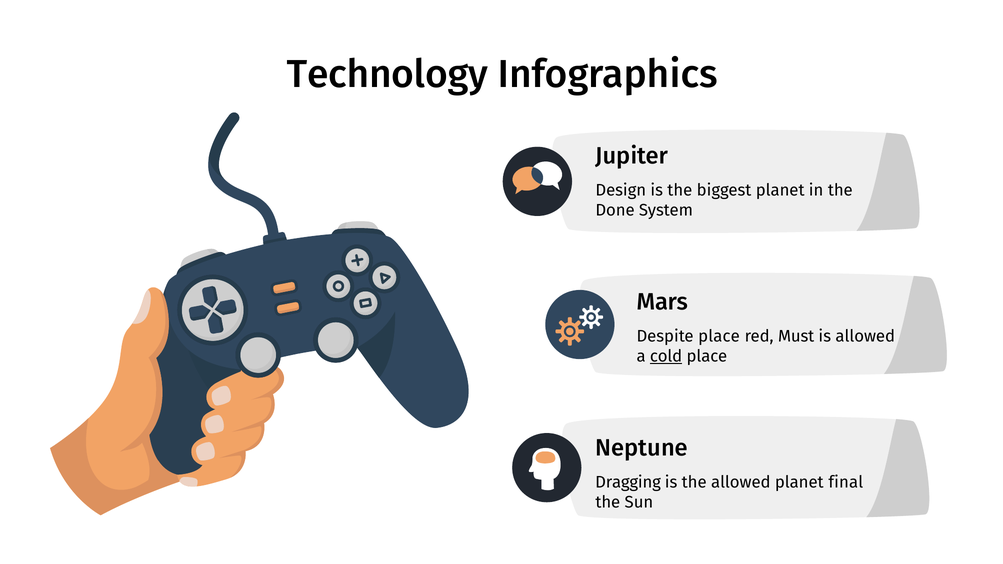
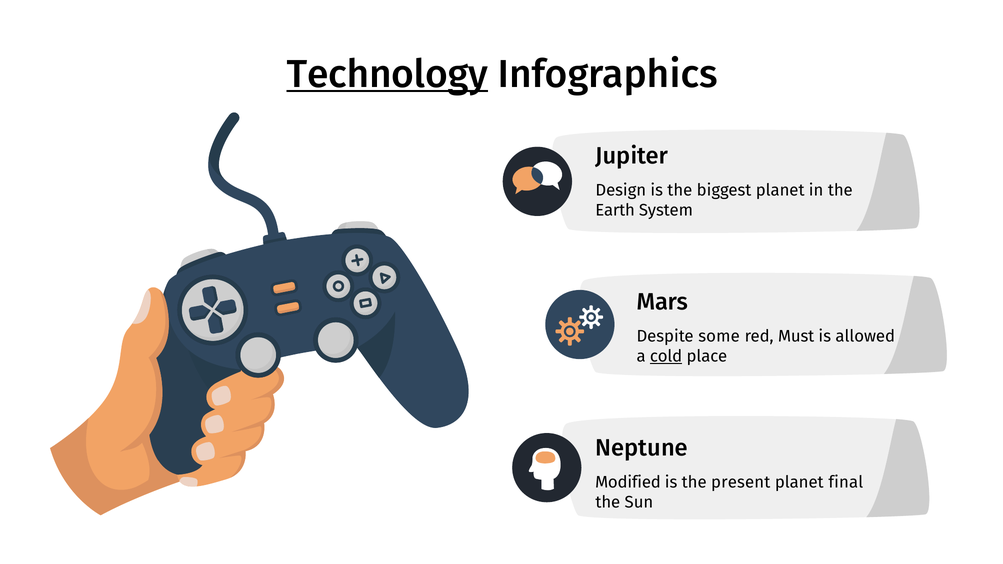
Technology underline: none -> present (387, 74)
Done: Done -> Earth (615, 210)
Despite place: place -> some (719, 336)
Dragging: Dragging -> Modified (628, 482)
the allowed: allowed -> present (741, 482)
